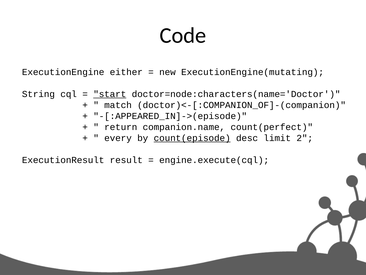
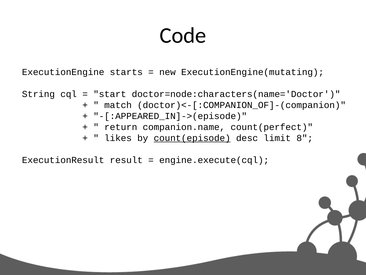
either: either -> starts (126, 72)
start underline: present -> none (110, 94)
every: every -> likes (118, 138)
2: 2 -> 8 (305, 138)
